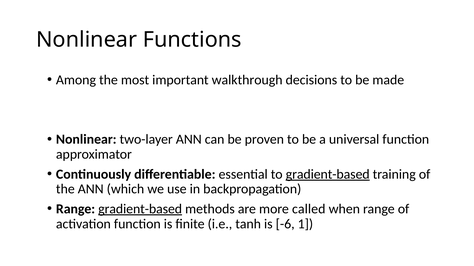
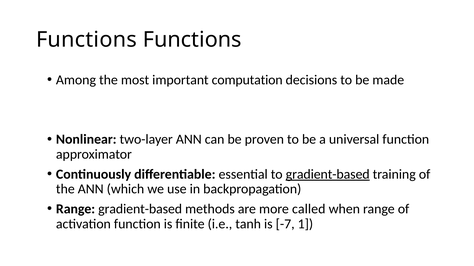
Nonlinear: Nonlinear -> Functions (86, 40)
walkthrough: walkthrough -> computation (247, 80)
gradient-based underline: present -> none (140, 209)
-6: -6 -> -7 (285, 224)
